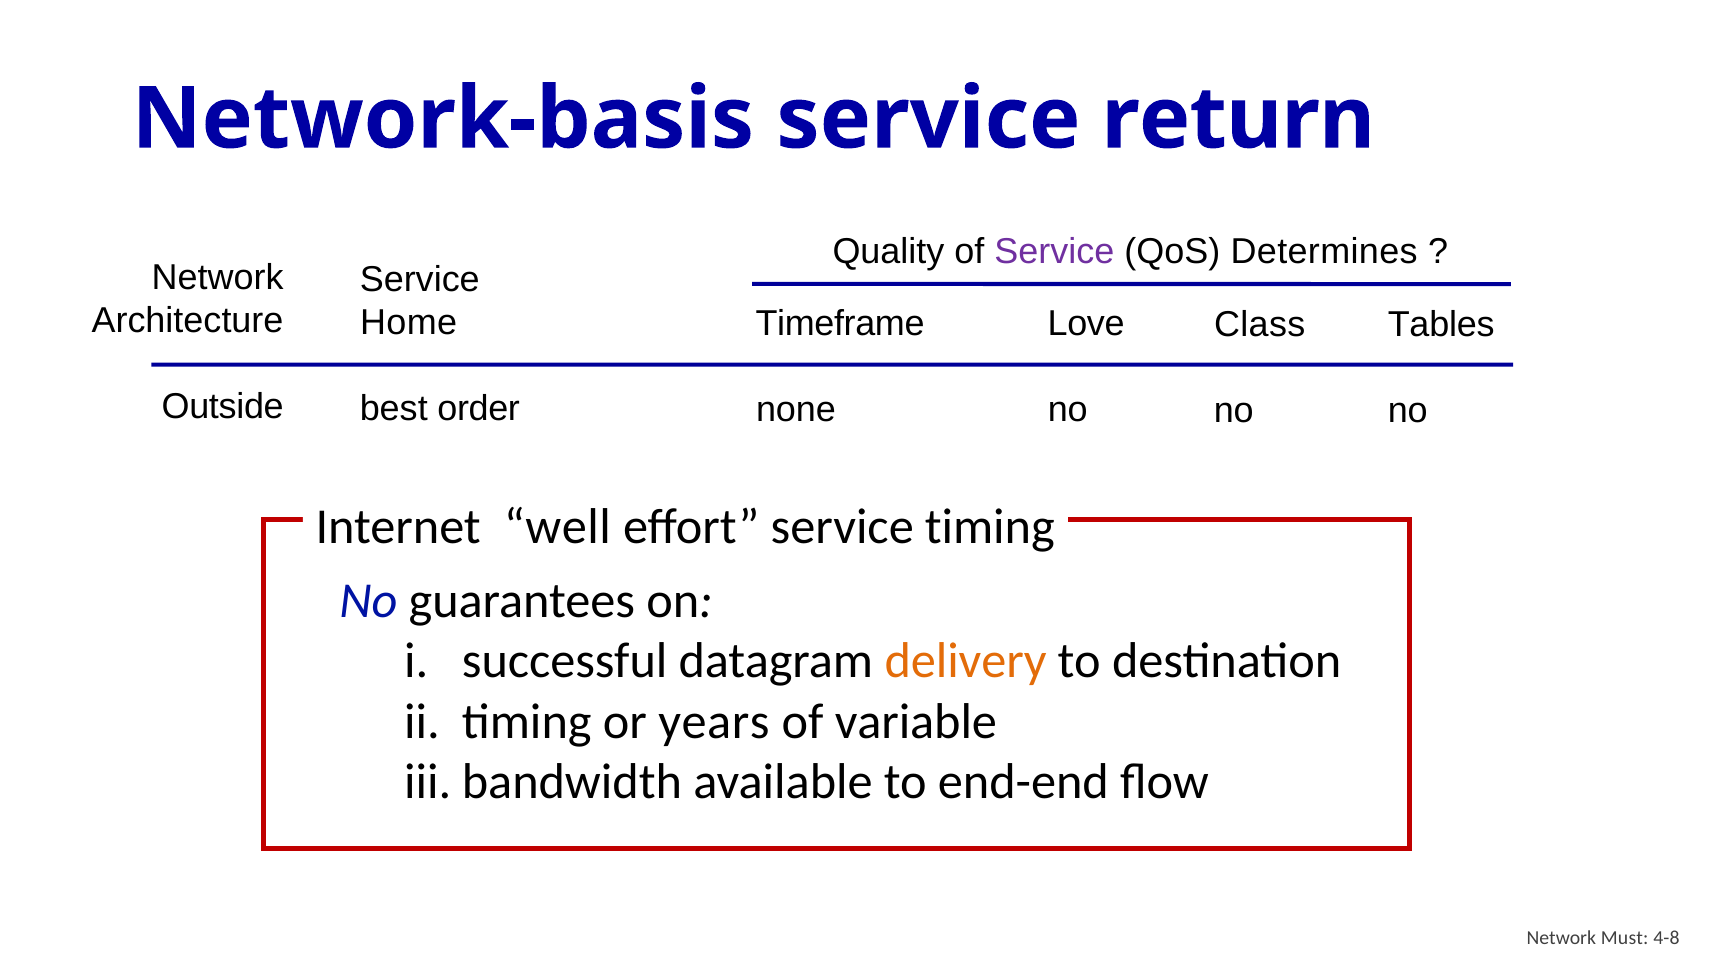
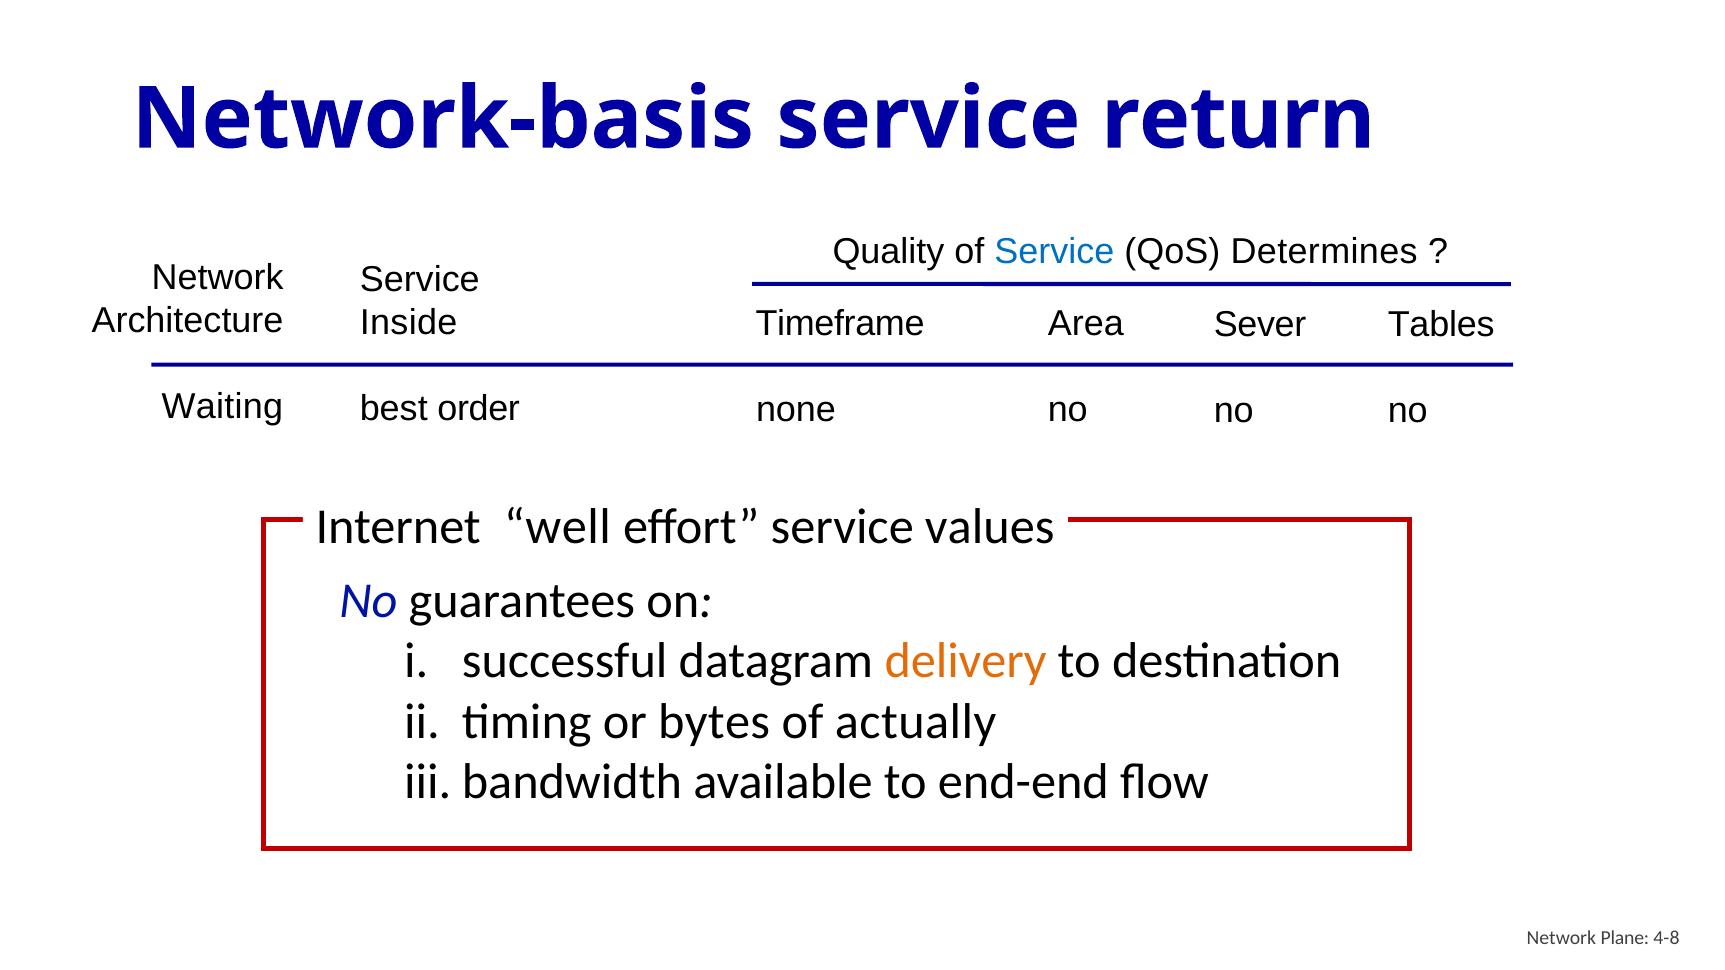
Service colour: purple -> blue (1054, 252)
Home: Home -> Inside (409, 323)
Love: Love -> Area (1086, 323)
Class: Class -> Sever (1260, 325)
Outside: Outside -> Waiting (222, 407)
service timing: timing -> values (990, 527)
years: years -> bytes (714, 722)
variable: variable -> actually (916, 722)
Must: Must -> Plane (1625, 938)
